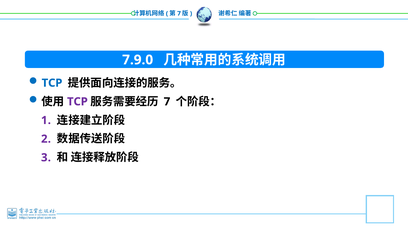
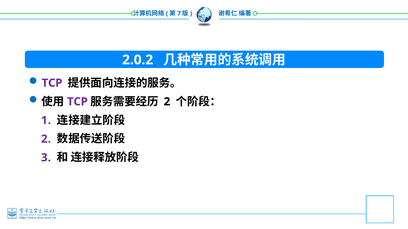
7.9.0: 7.9.0 -> 2.0.2 (138, 60)
TCP colour: blue -> purple (52, 83)
7: 7 -> 2 (167, 102)
